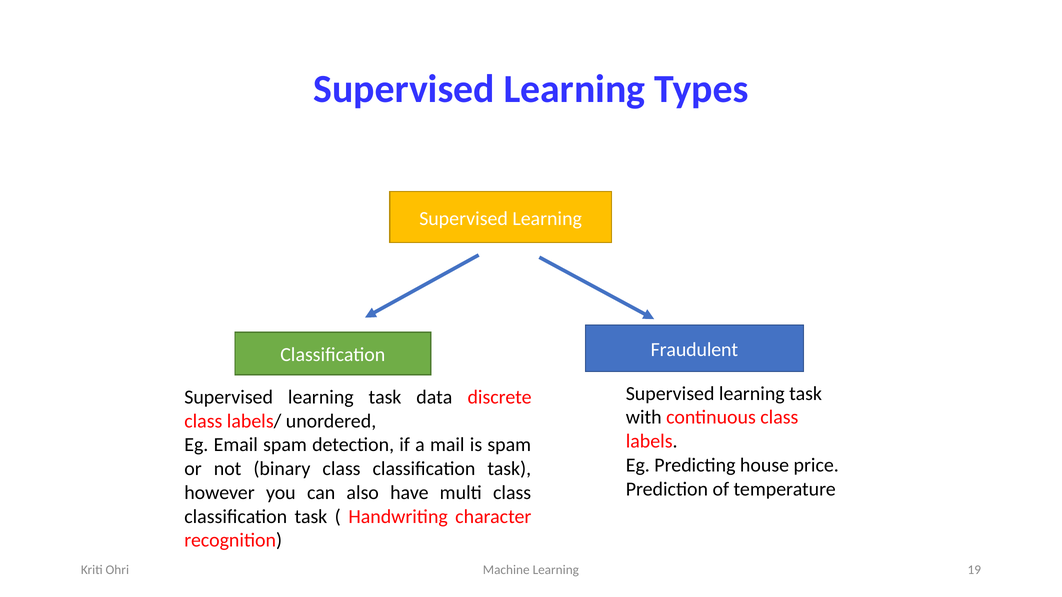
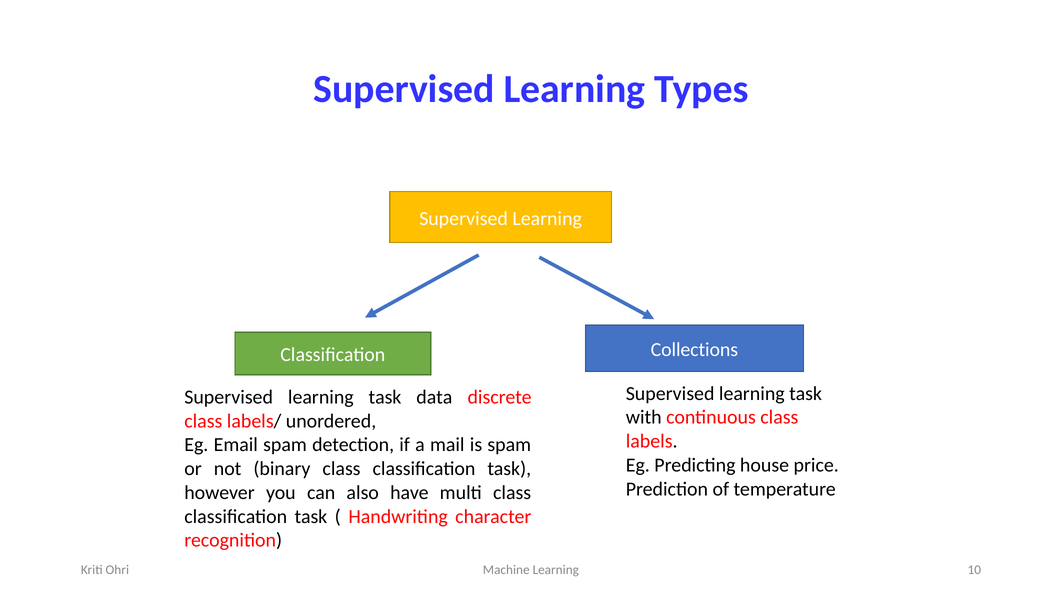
Fraudulent: Fraudulent -> Collections (694, 350)
19: 19 -> 10 (974, 570)
